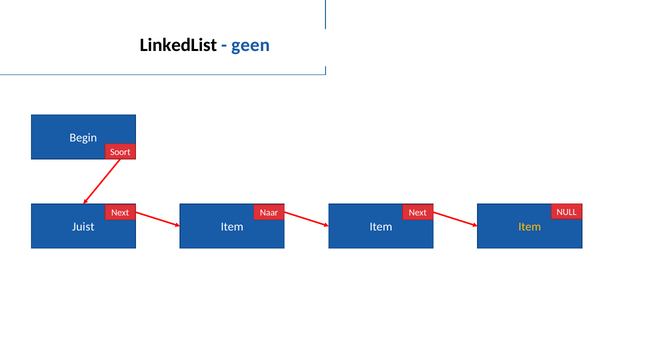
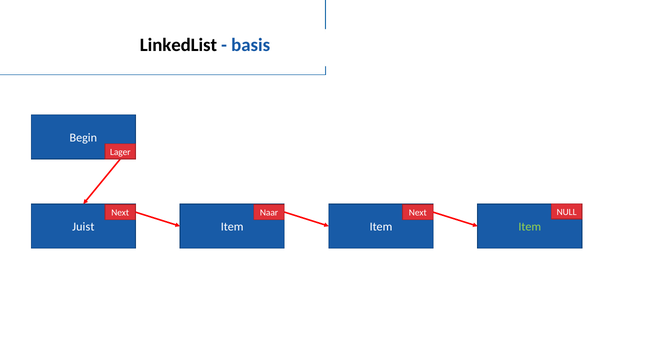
geen: geen -> basis (251, 45)
Soort: Soort -> Lager (120, 152)
Item colour: yellow -> light green (530, 227)
